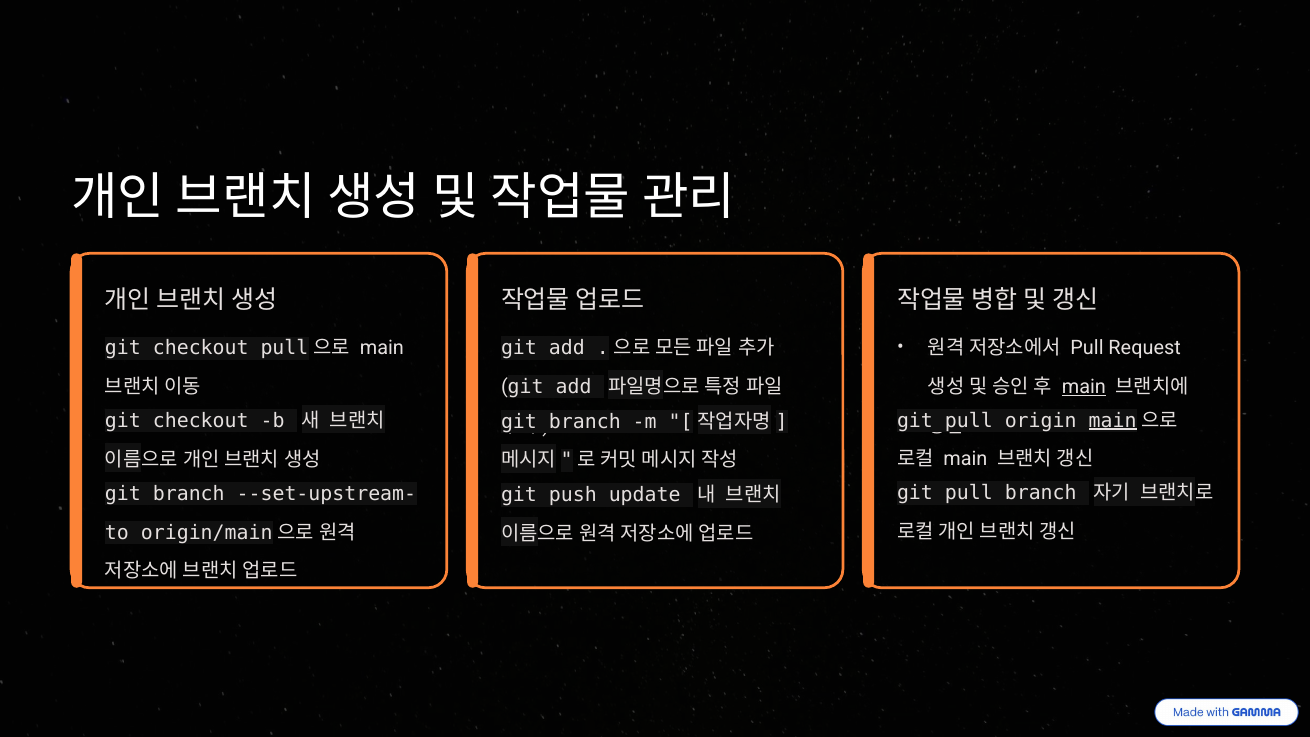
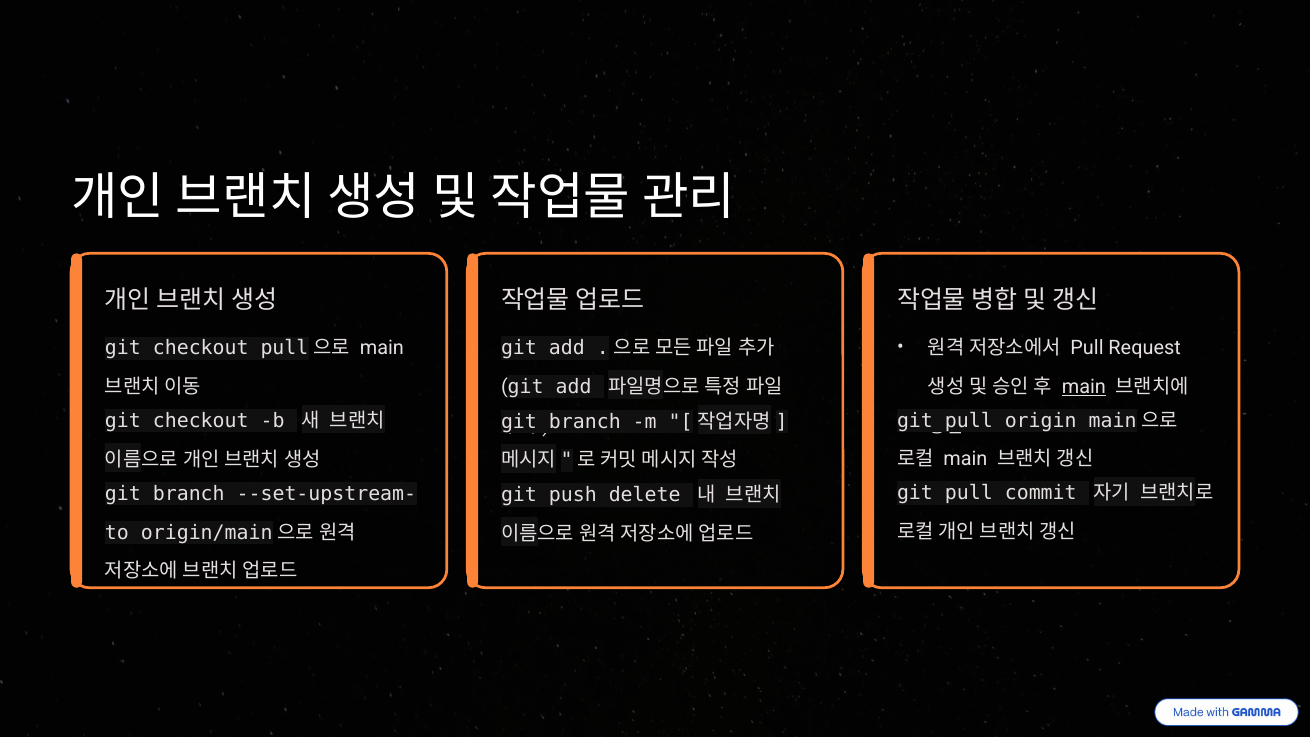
main underline: present -> none (1113, 420)
pull branch: branch -> commit (1041, 493)
update: update -> delete (645, 495)
